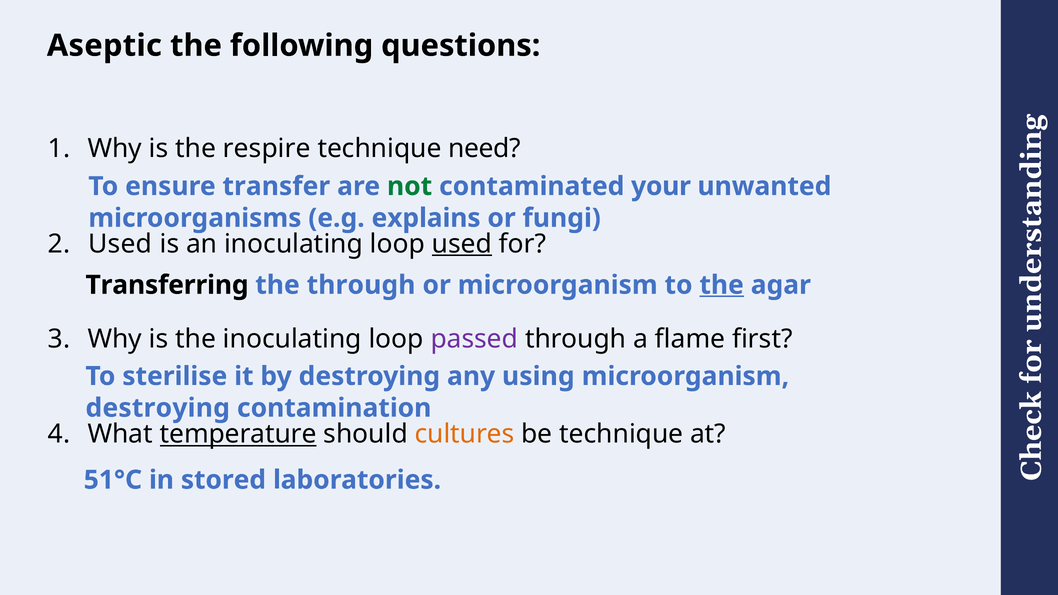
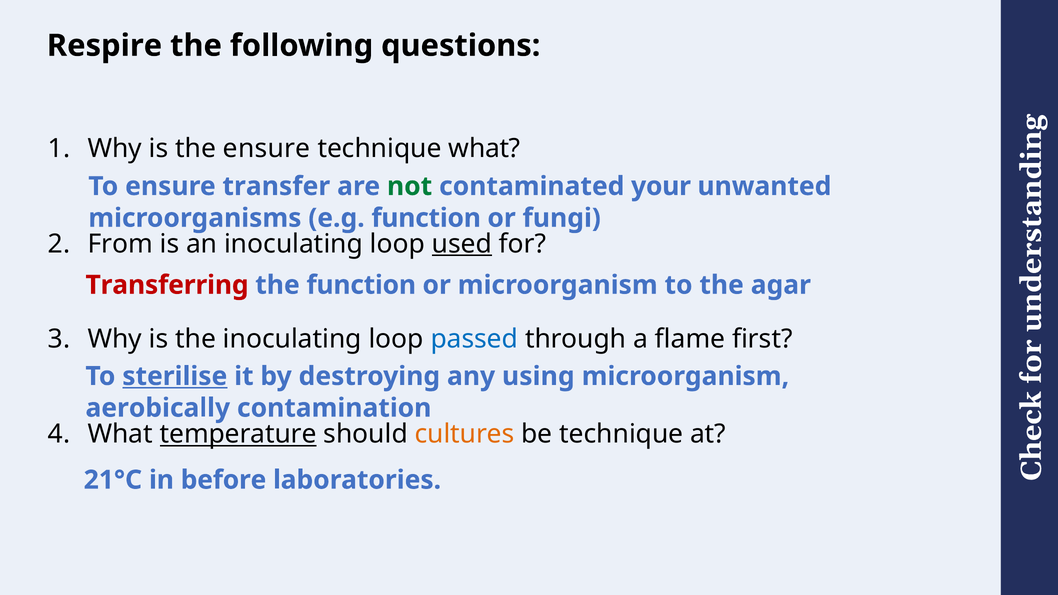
Aseptic: Aseptic -> Respire (105, 46)
the respire: respire -> ensure (267, 149)
technique need: need -> what (484, 149)
e.g explains: explains -> function (426, 218)
Used: Used -> From (120, 244)
Transferring colour: black -> red (167, 285)
the through: through -> function (361, 285)
the underline: present -> none (722, 285)
passed colour: purple -> blue (474, 339)
sterilise underline: none -> present (175, 376)
destroying: destroying -> aerobically (158, 408)
51°C: 51°C -> 21°C (113, 480)
stored: stored -> before (224, 480)
